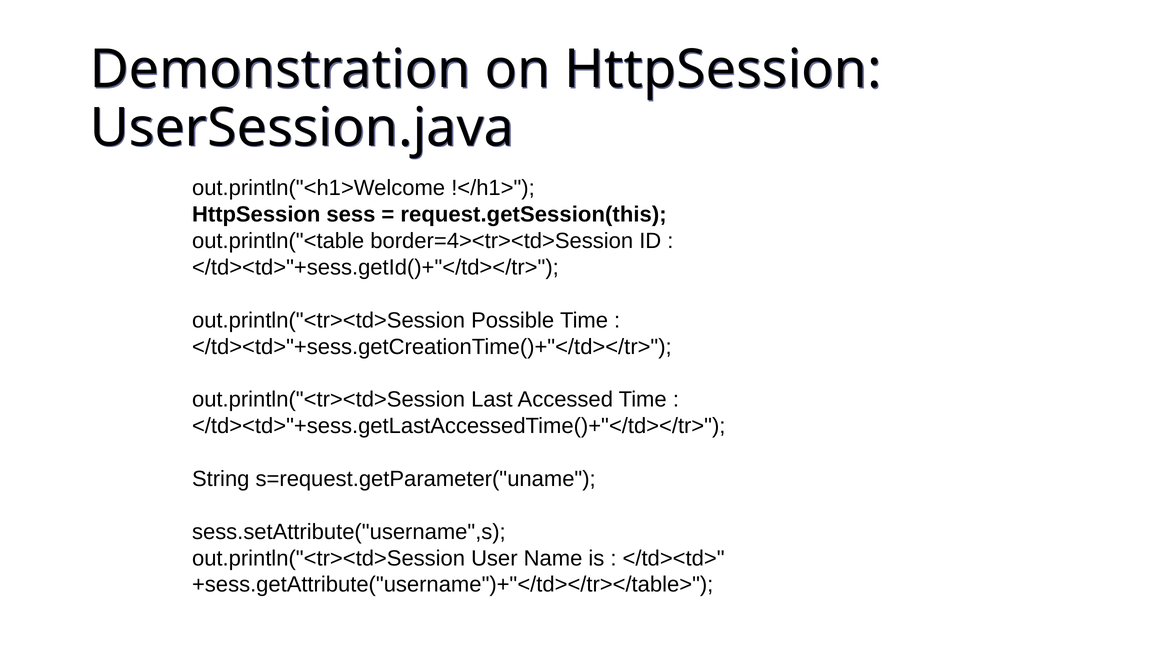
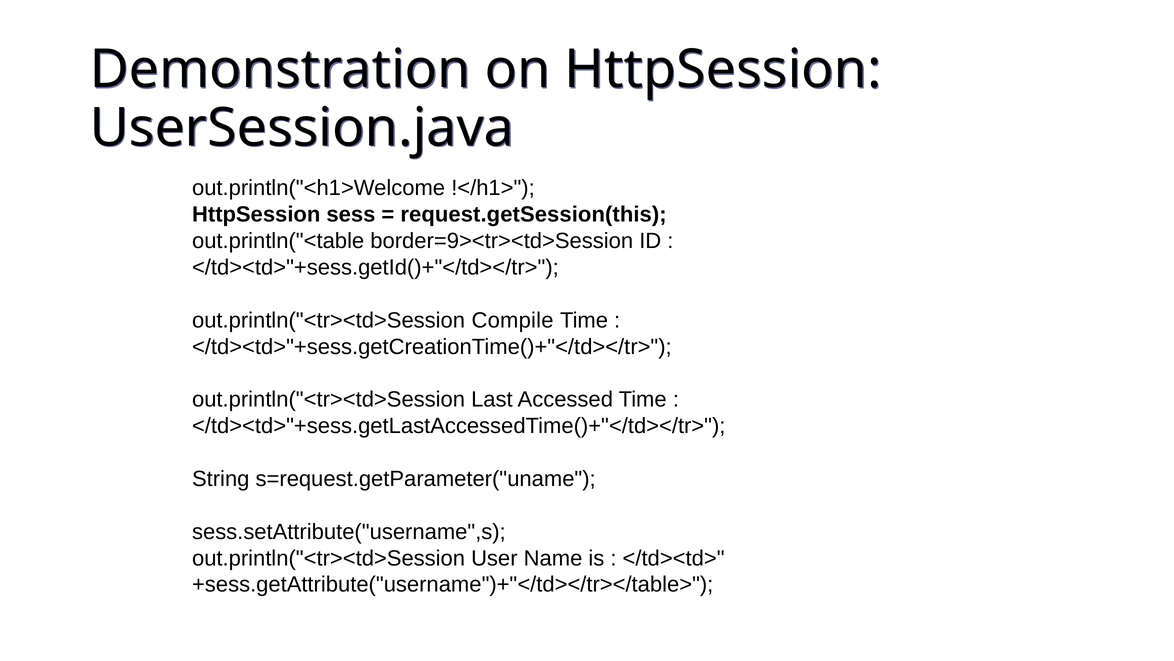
border=4><tr><td>Session: border=4><tr><td>Session -> border=9><tr><td>Session (502, 241)
Possible: Possible -> Compile (513, 320)
